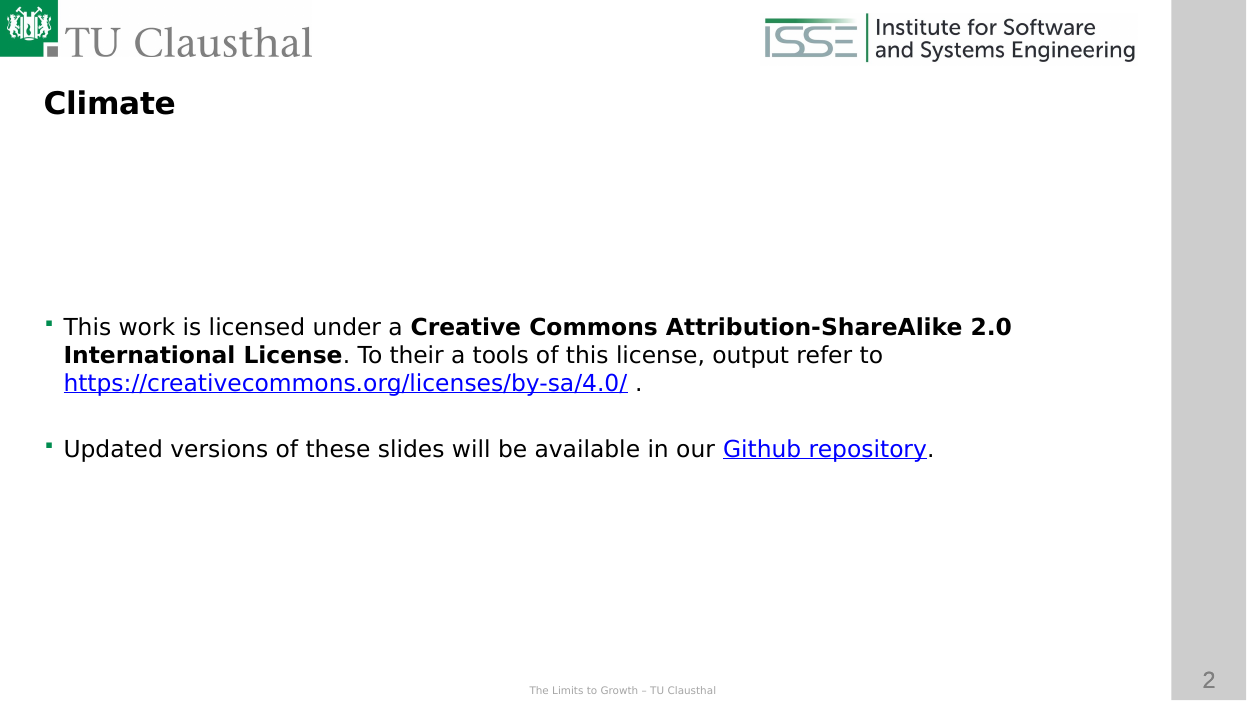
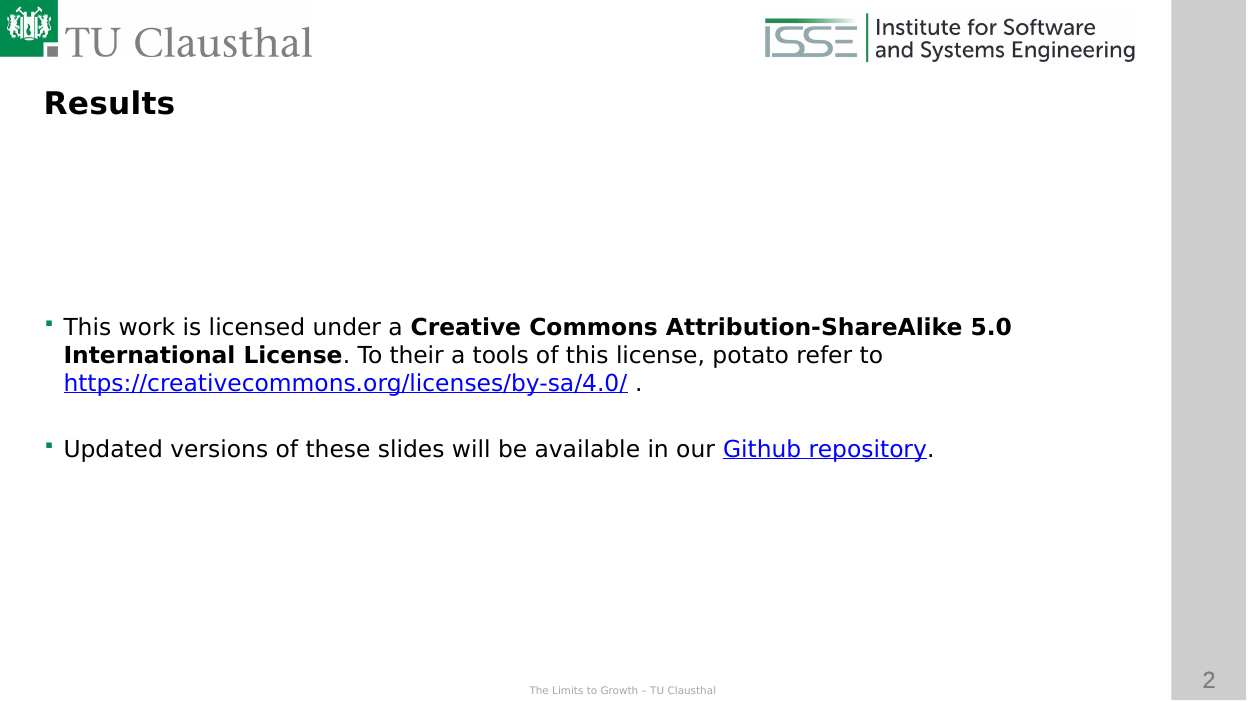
Climate: Climate -> Results (109, 104)
2.0: 2.0 -> 5.0 (991, 328)
output: output -> potato (751, 356)
